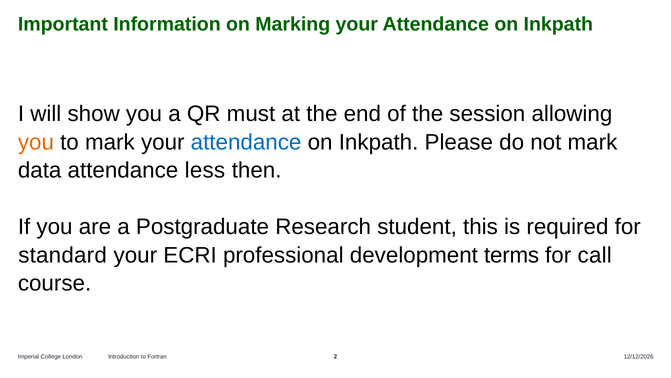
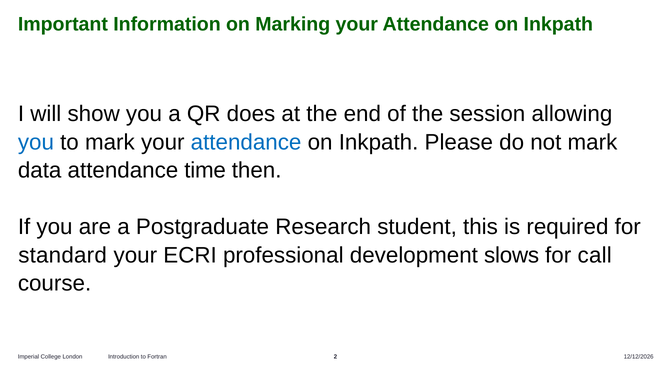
must: must -> does (251, 114)
you colour: orange -> blue (36, 142)
less: less -> time (205, 170)
terms: terms -> slows (512, 255)
